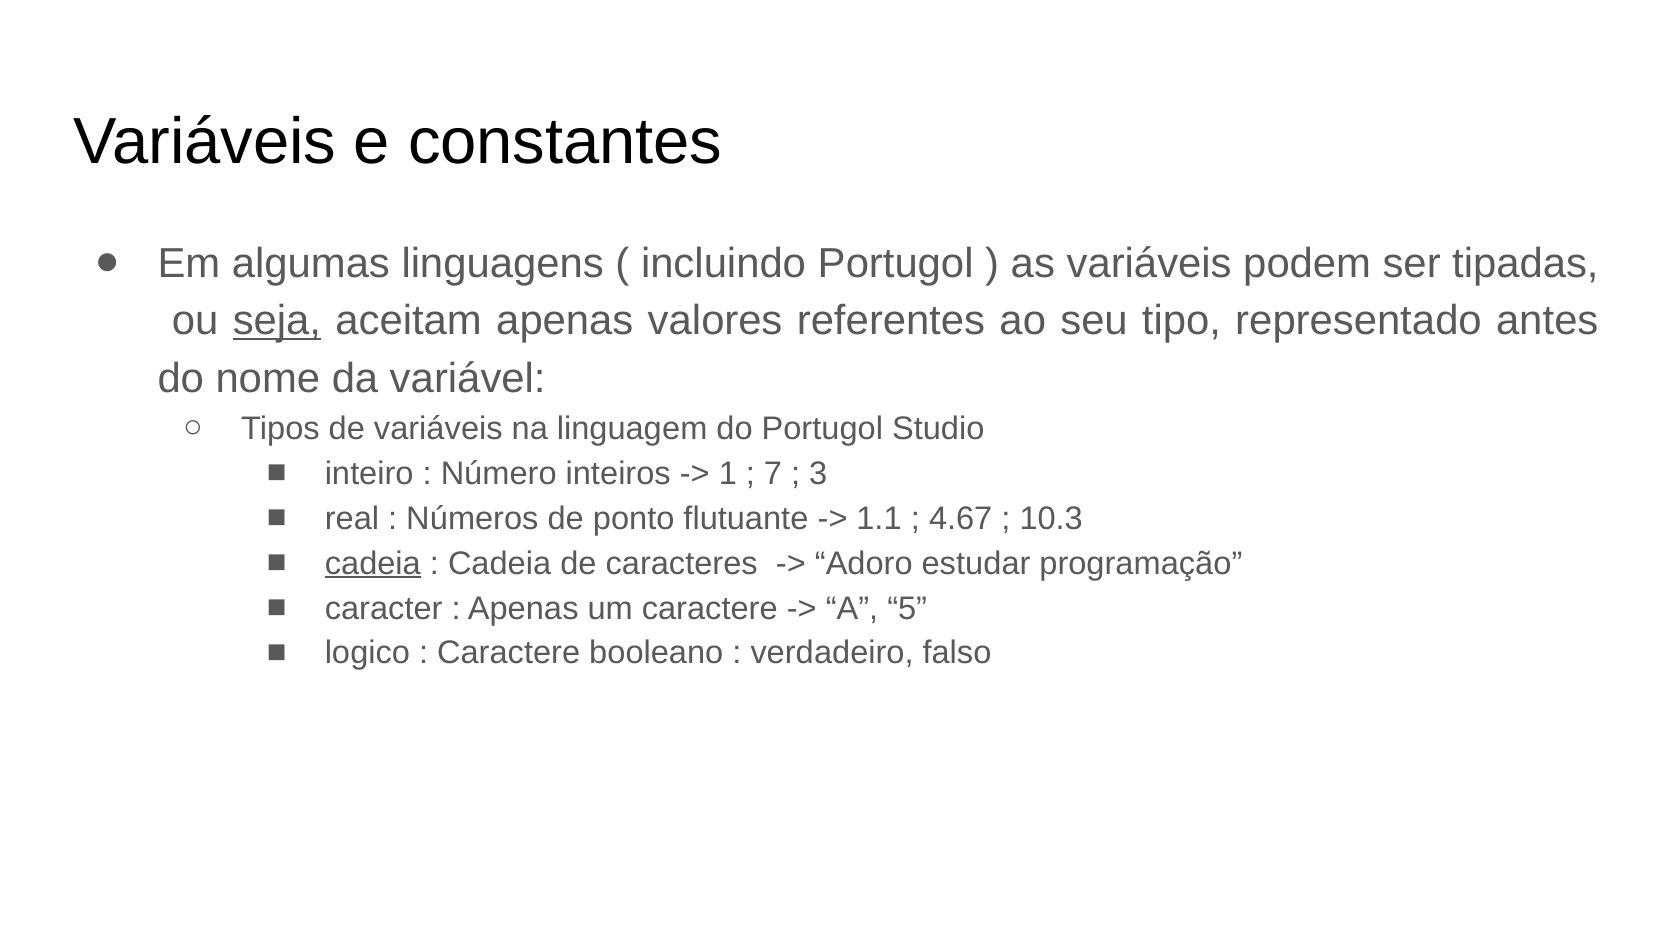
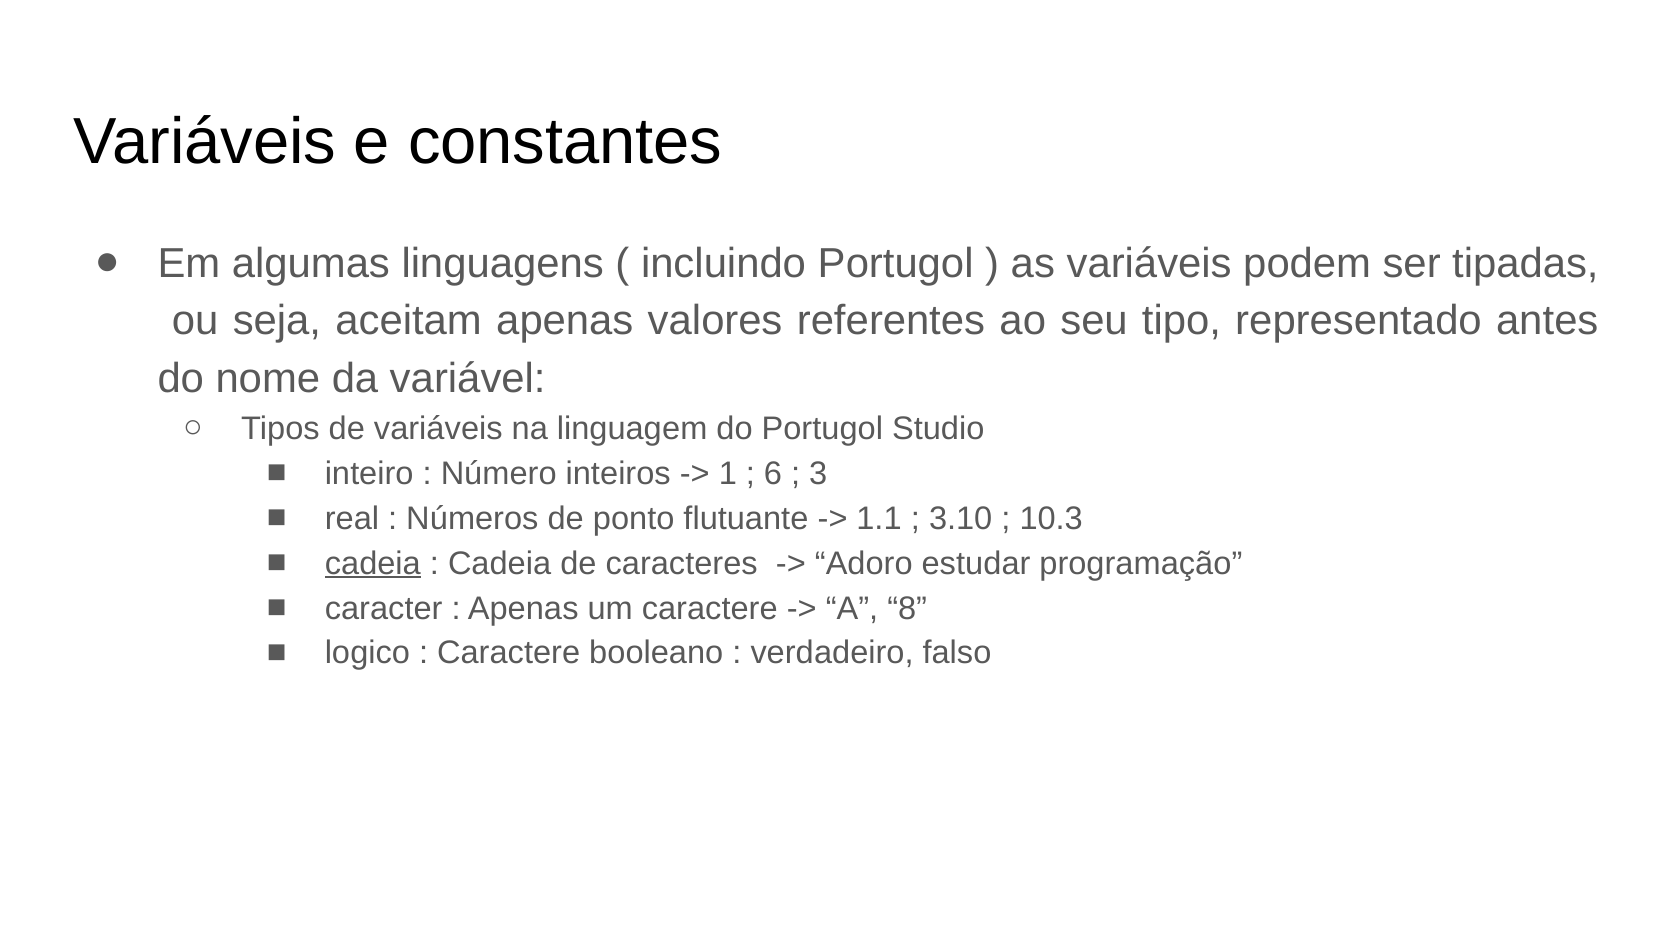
seja underline: present -> none (277, 321)
7: 7 -> 6 (773, 473)
4.67: 4.67 -> 3.10 (961, 518)
5: 5 -> 8 (907, 608)
